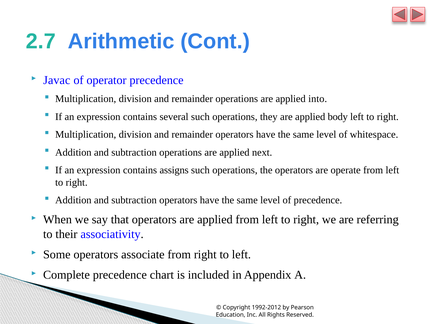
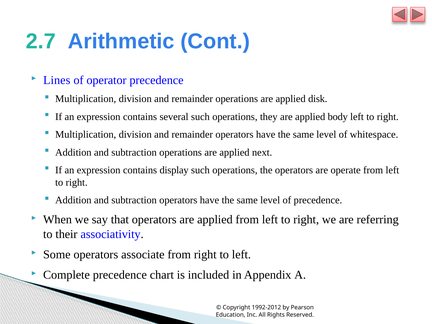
Javac: Javac -> Lines (57, 80)
into: into -> disk (318, 99)
assigns: assigns -> display (174, 170)
